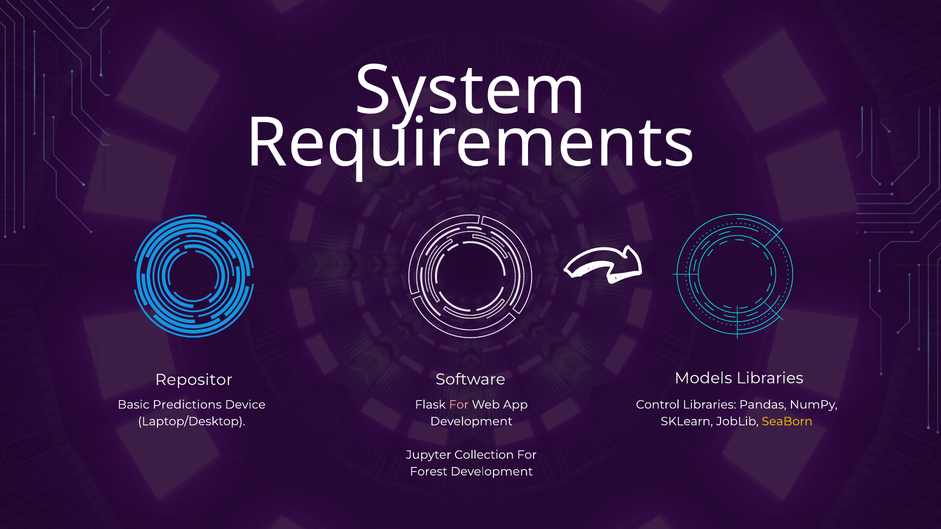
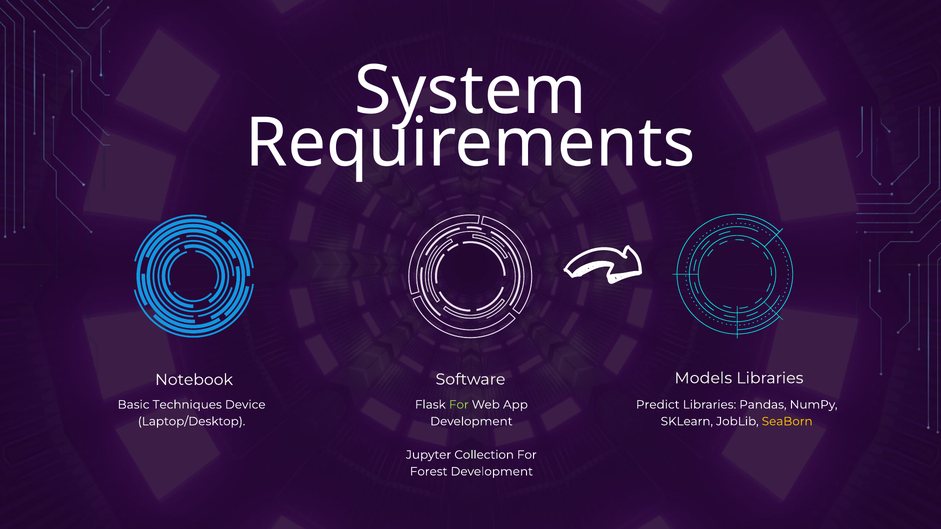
Repositor: Repositor -> Notebook (194, 380)
Predictions: Predictions -> Techniques (187, 405)
For colour: pink -> light green (459, 405)
Control: Control -> Predict (658, 405)
